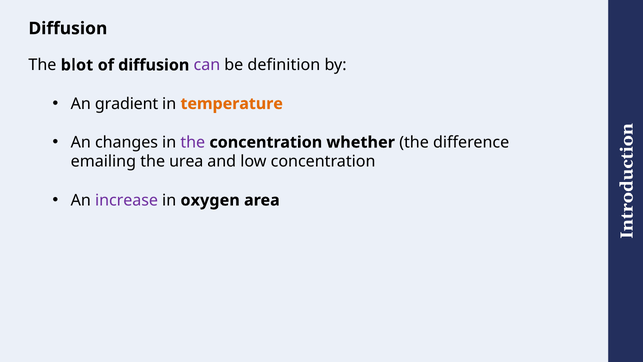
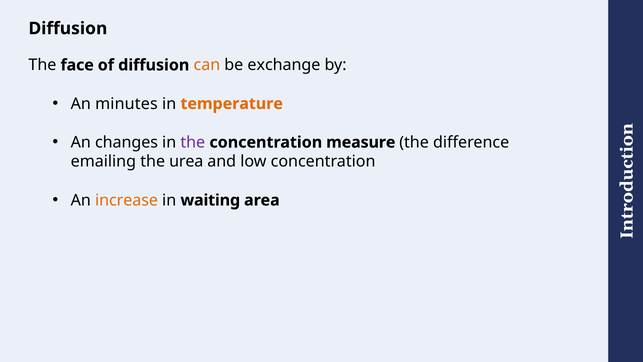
blot: blot -> face (77, 65)
can colour: purple -> orange (207, 65)
definition: definition -> exchange (284, 65)
gradient: gradient -> minutes (126, 104)
whether: whether -> measure (361, 142)
increase colour: purple -> orange (127, 200)
oxygen: oxygen -> waiting (210, 200)
